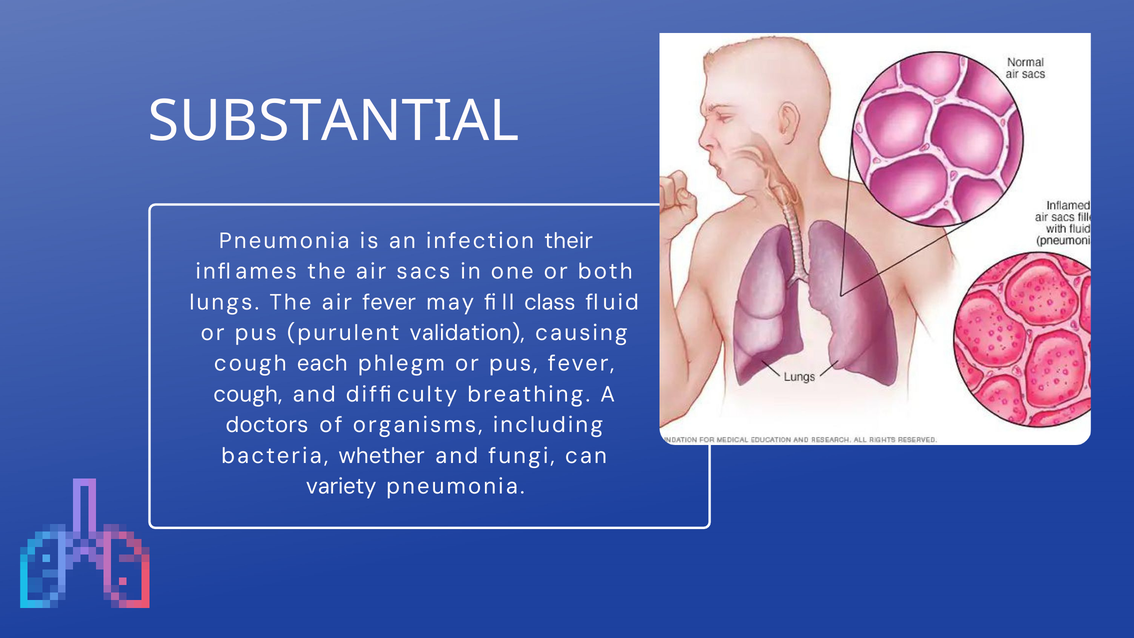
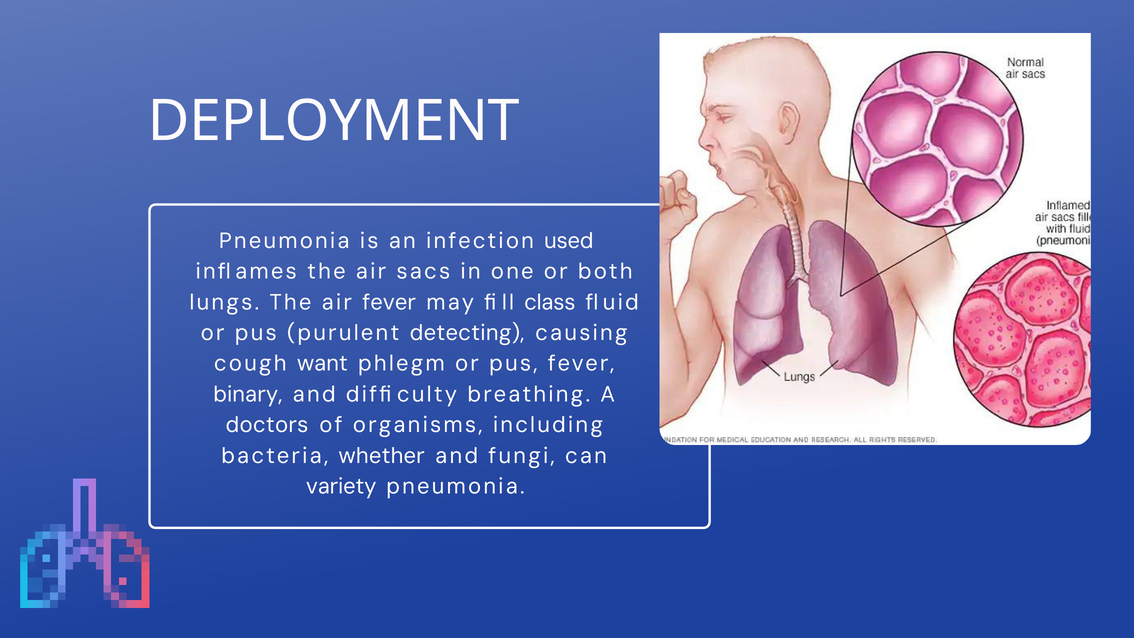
SUBSTANTIAL: SUBSTANTIAL -> DEPLOYMENT (334, 121)
their: their -> used (569, 241)
validation: validation -> detecting (467, 333)
each: each -> want (322, 364)
cough: cough -> binary (248, 394)
